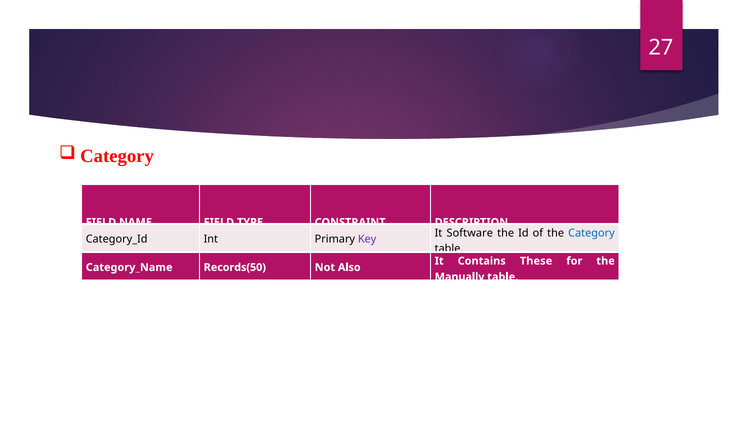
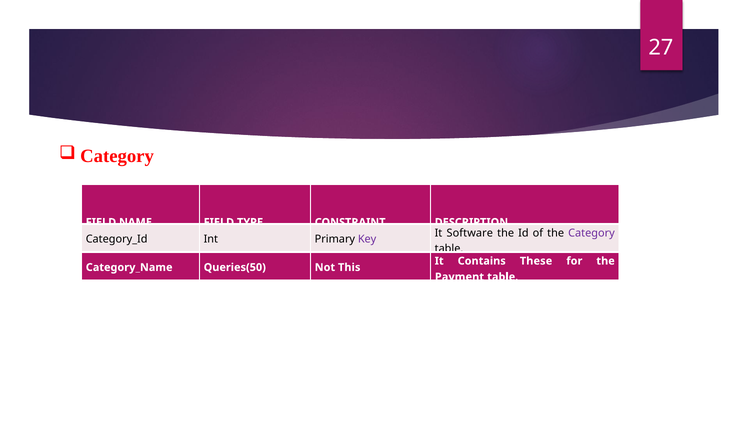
Category colour: blue -> purple (591, 233)
Records(50: Records(50 -> Queries(50 (235, 267)
Also: Also -> This (349, 267)
Manually: Manually -> Payment (459, 277)
